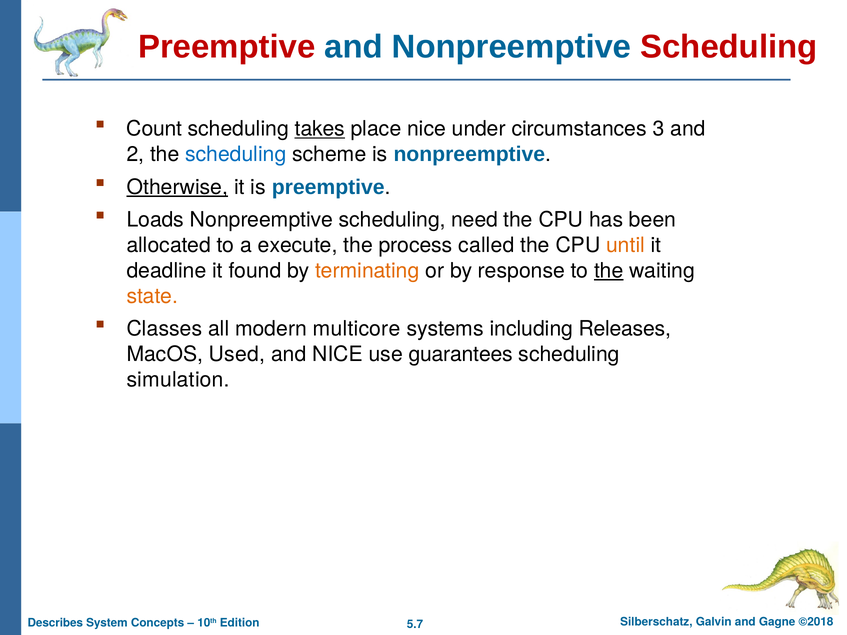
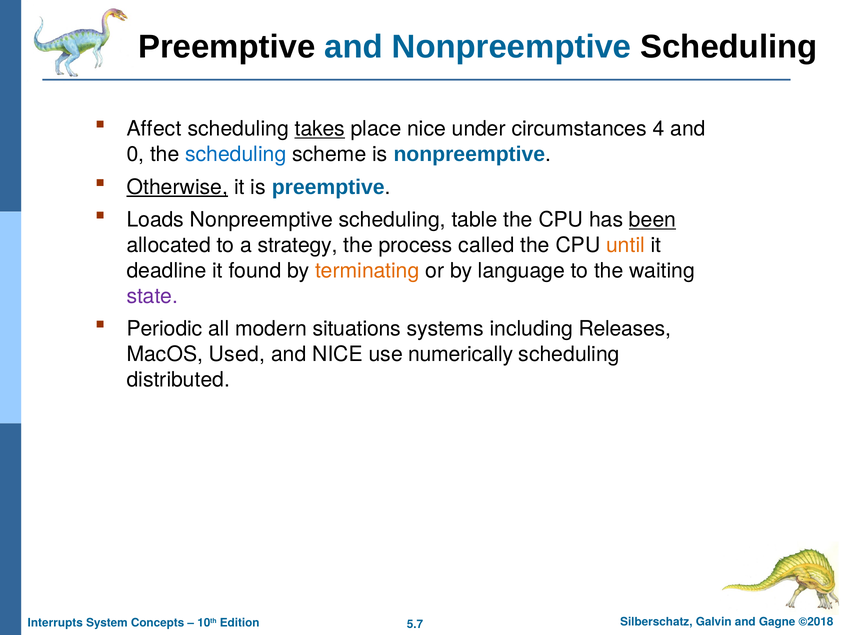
Preemptive colour: red -> black (227, 47)
Scheduling colour: red -> black (729, 47)
Count: Count -> Affect (154, 129)
3: 3 -> 4 (658, 129)
2: 2 -> 0 (135, 154)
need: need -> table (475, 220)
been underline: none -> present (653, 220)
execute: execute -> strategy (298, 245)
response: response -> language (521, 271)
the underline: present -> none (609, 271)
state colour: orange -> purple (152, 296)
Classes: Classes -> Periodic (164, 329)
multicore: multicore -> situations (357, 329)
guarantees: guarantees -> numerically (461, 354)
simulation: simulation -> distributed (178, 380)
Describes: Describes -> Interrupts (55, 623)
